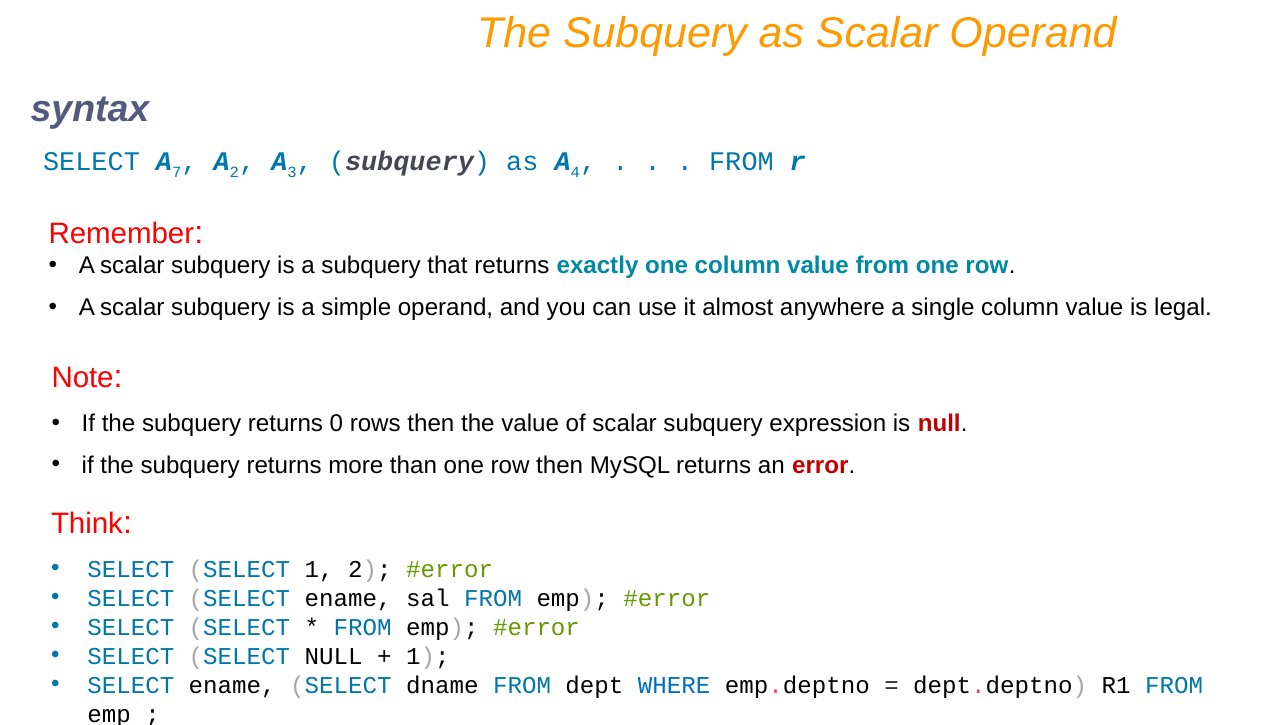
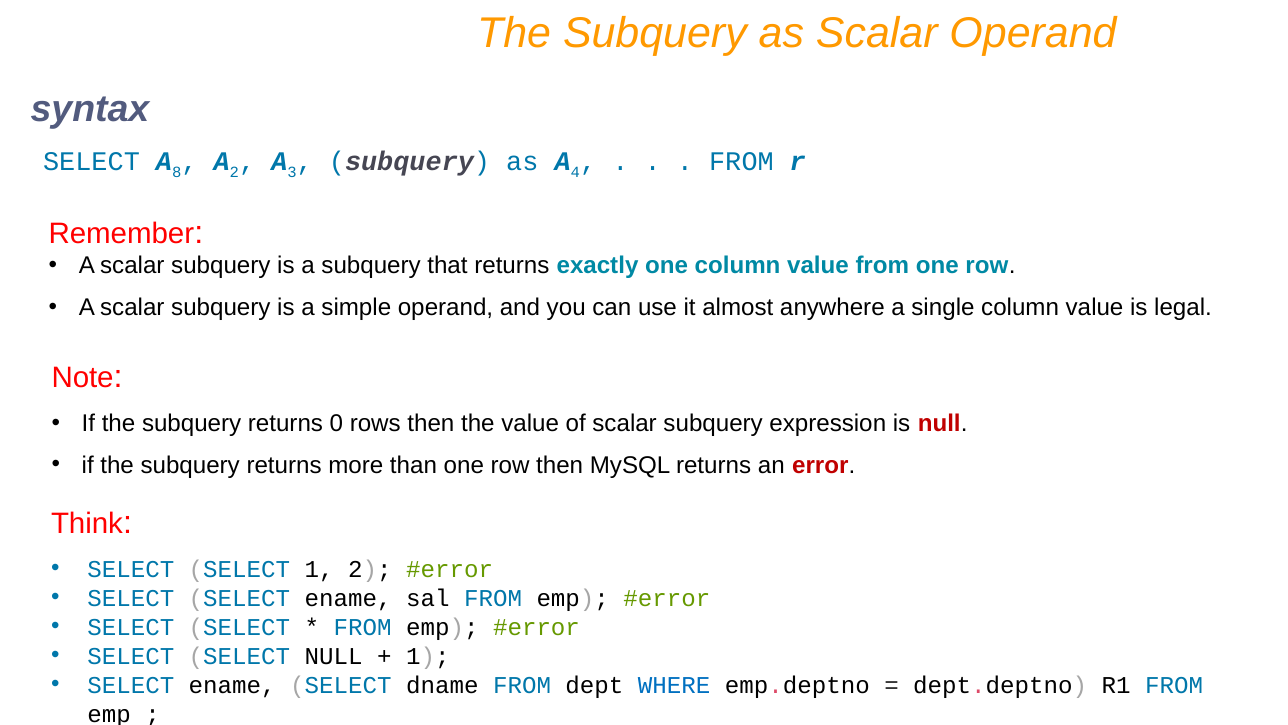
7: 7 -> 8 (177, 172)
